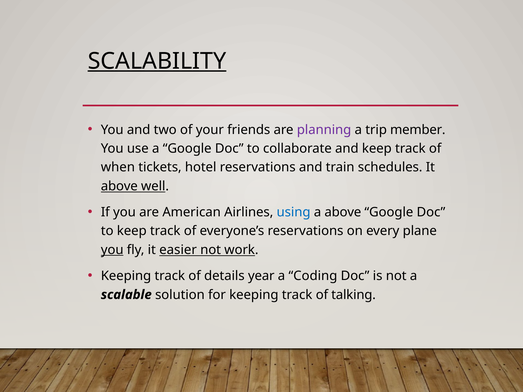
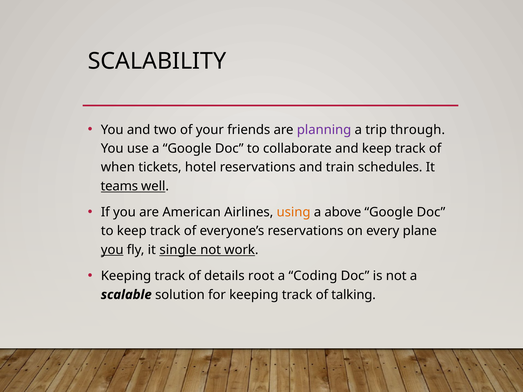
SCALABILITY underline: present -> none (157, 61)
member: member -> through (418, 130)
above: above -> teams (119, 186)
using colour: blue -> orange (294, 212)
easier: easier -> single (178, 250)
year: year -> root (261, 276)
